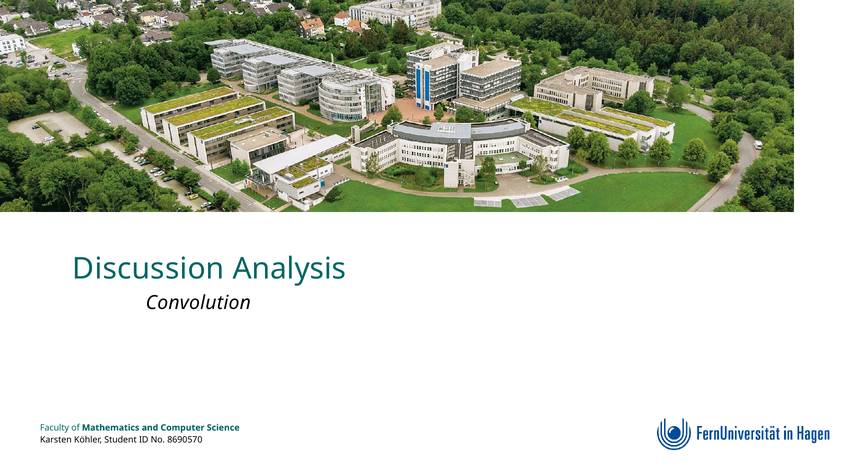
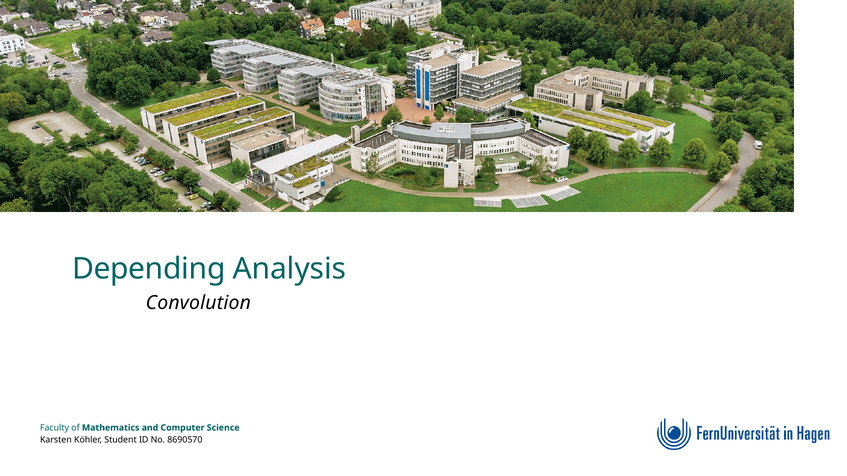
Discussion: Discussion -> Depending (149, 269)
